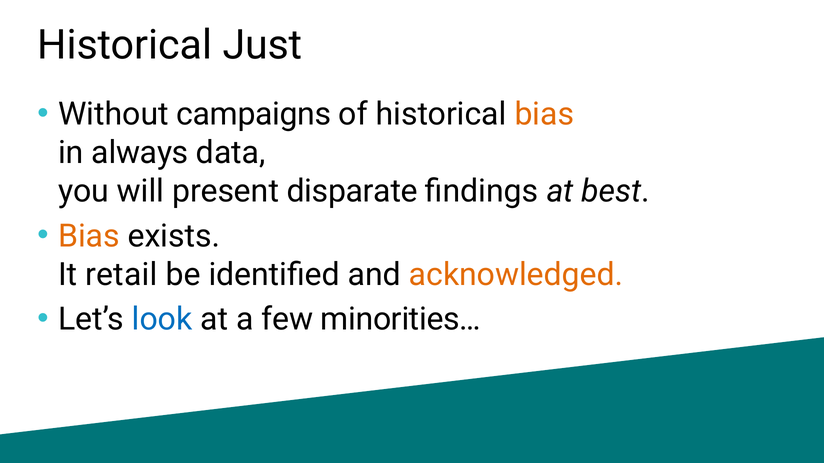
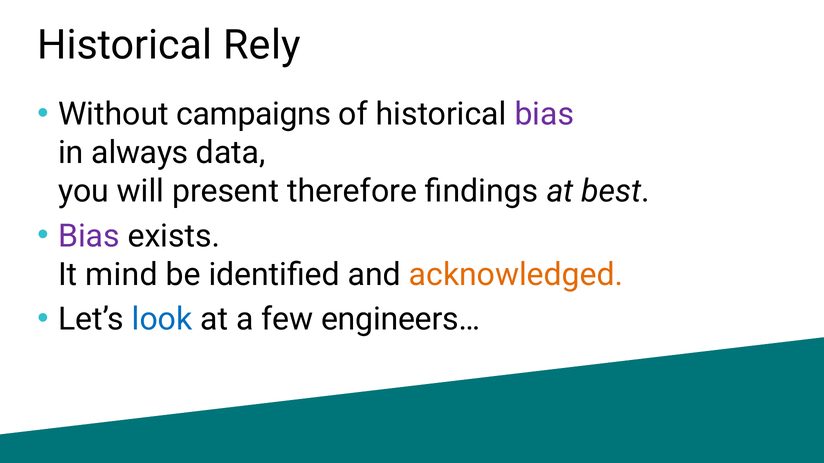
Just: Just -> Rely (262, 45)
bias colour: orange -> purple (544, 114)
disparate: disparate -> therefore (352, 191)
Bias colour: orange -> purple (89, 236)
retail: retail -> mind (121, 275)
minorities…: minorities… -> engineers… (401, 320)
